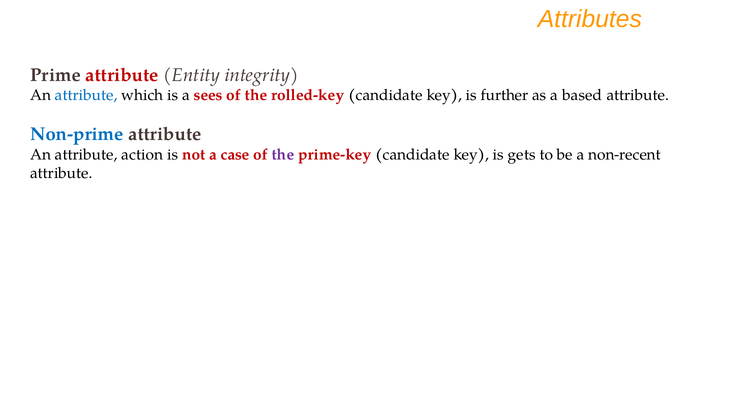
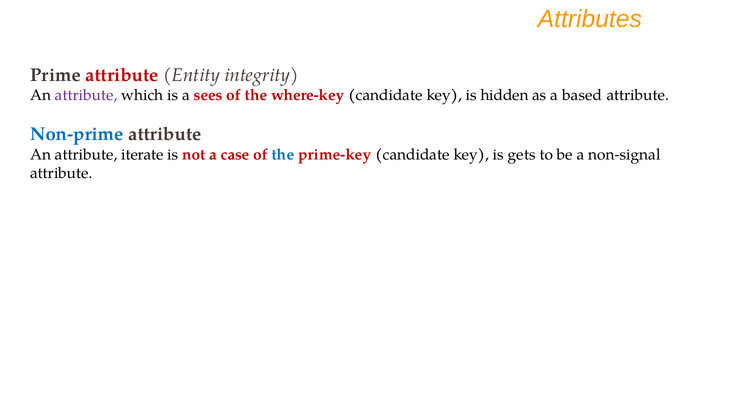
attribute colour: blue -> purple (86, 95)
rolled-key: rolled-key -> where-key (308, 95)
further: further -> hidden (505, 95)
action: action -> iterate (142, 155)
the colour: purple -> blue (283, 155)
non-recent: non-recent -> non-signal (624, 155)
